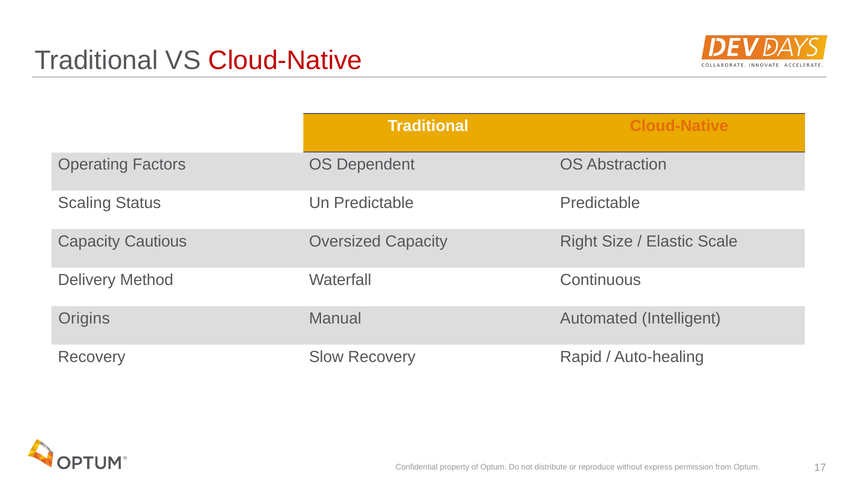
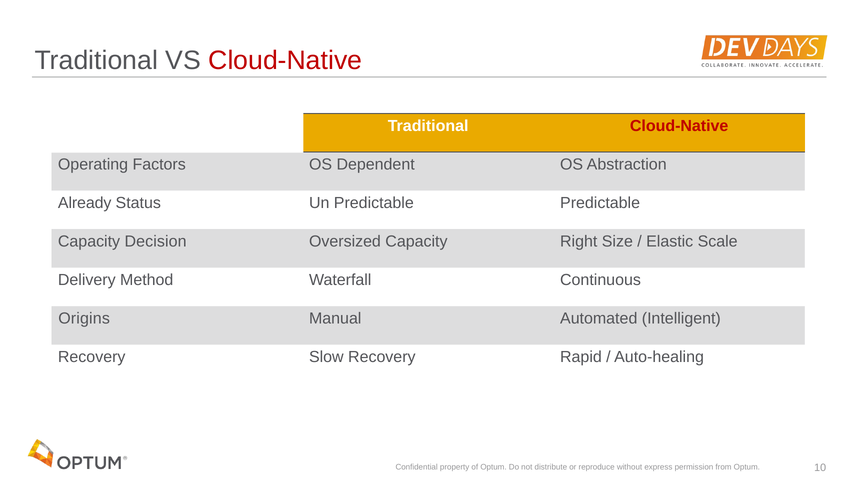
Cloud-Native colour: orange -> red (679, 126)
Scaling: Scaling -> Already (85, 203)
Cautious: Cautious -> Decision (156, 241)
17: 17 -> 10 (820, 467)
